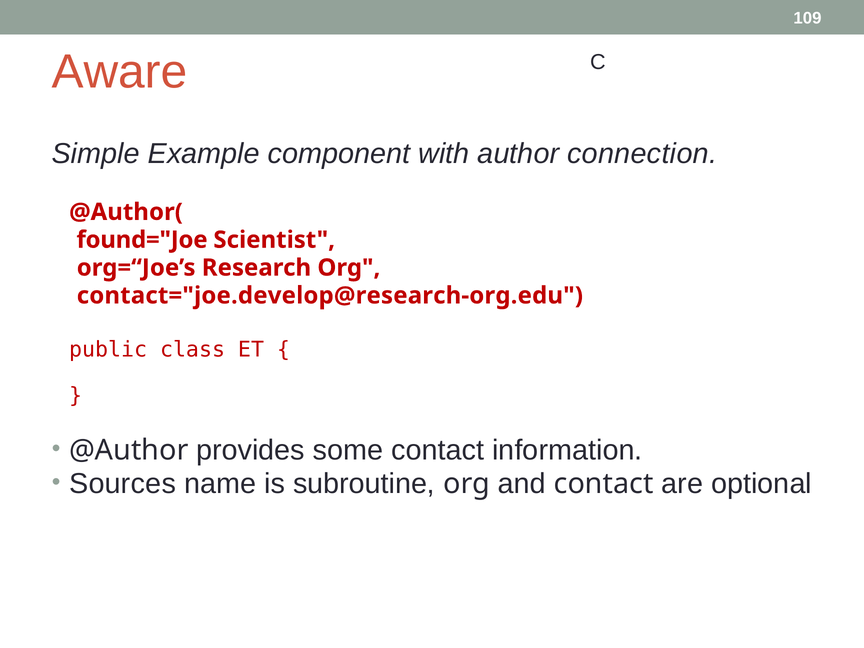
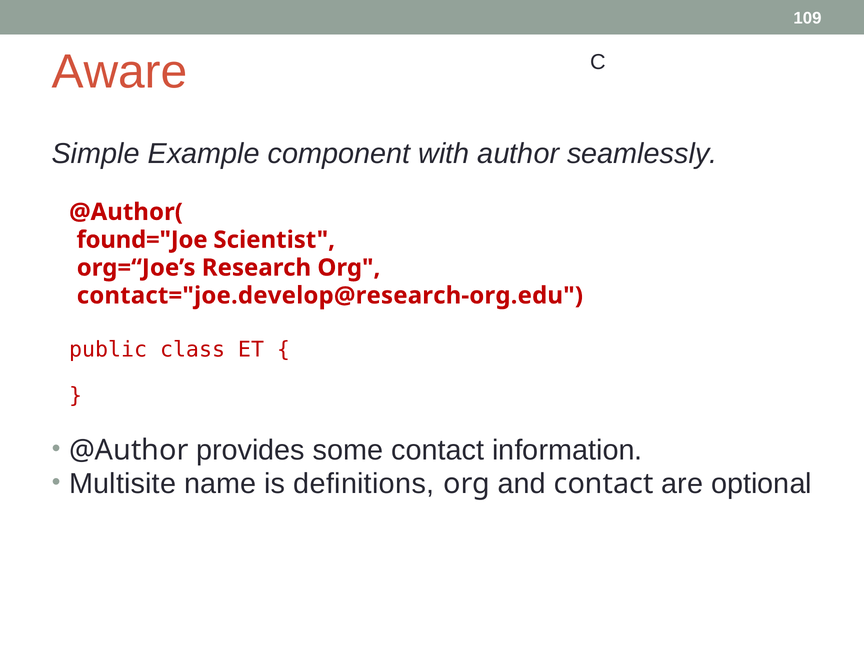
connection: connection -> seamlessly (642, 154)
Sources: Sources -> Multisite (123, 484)
subroutine: subroutine -> definitions (364, 484)
